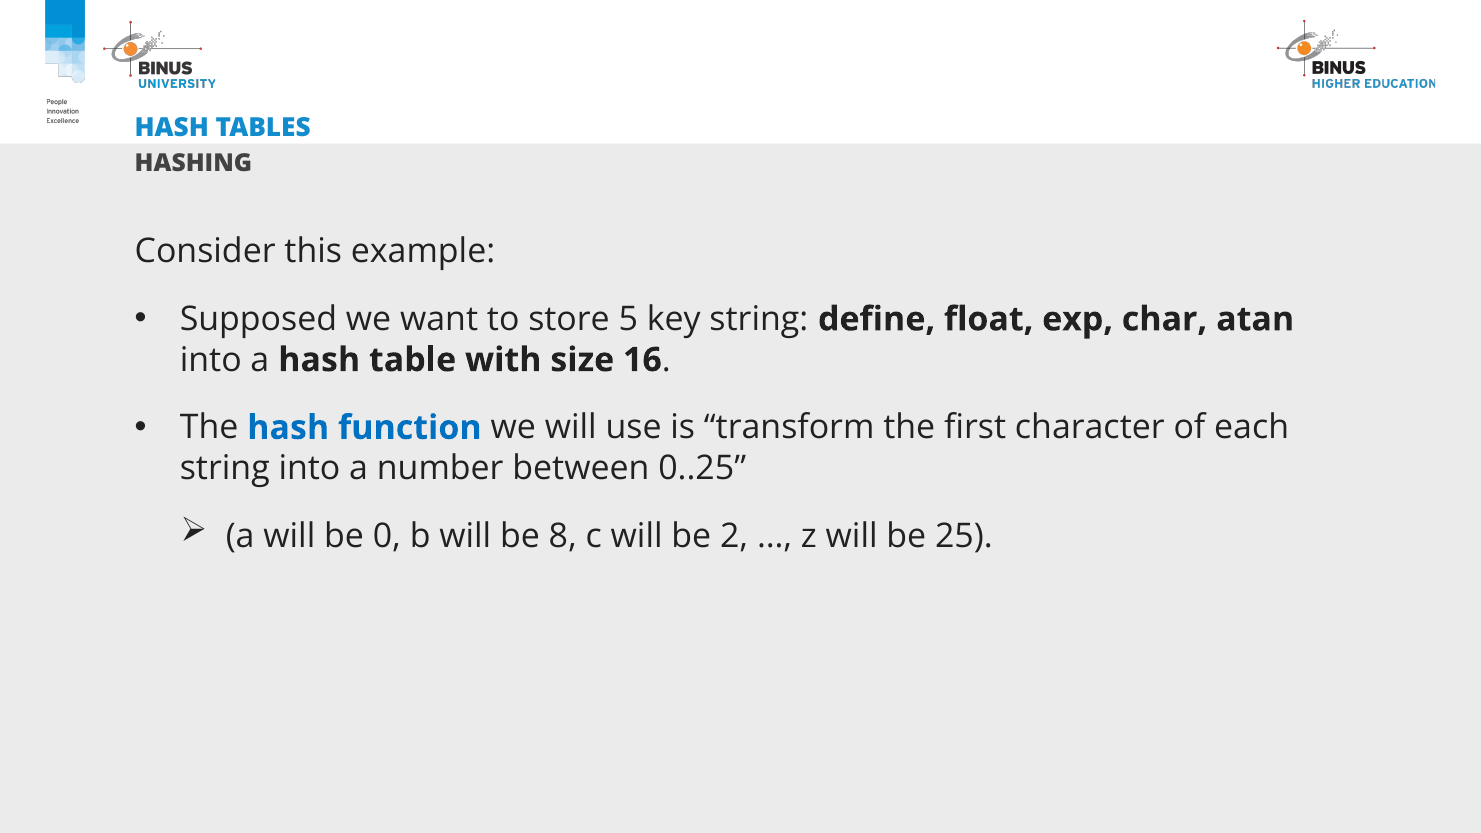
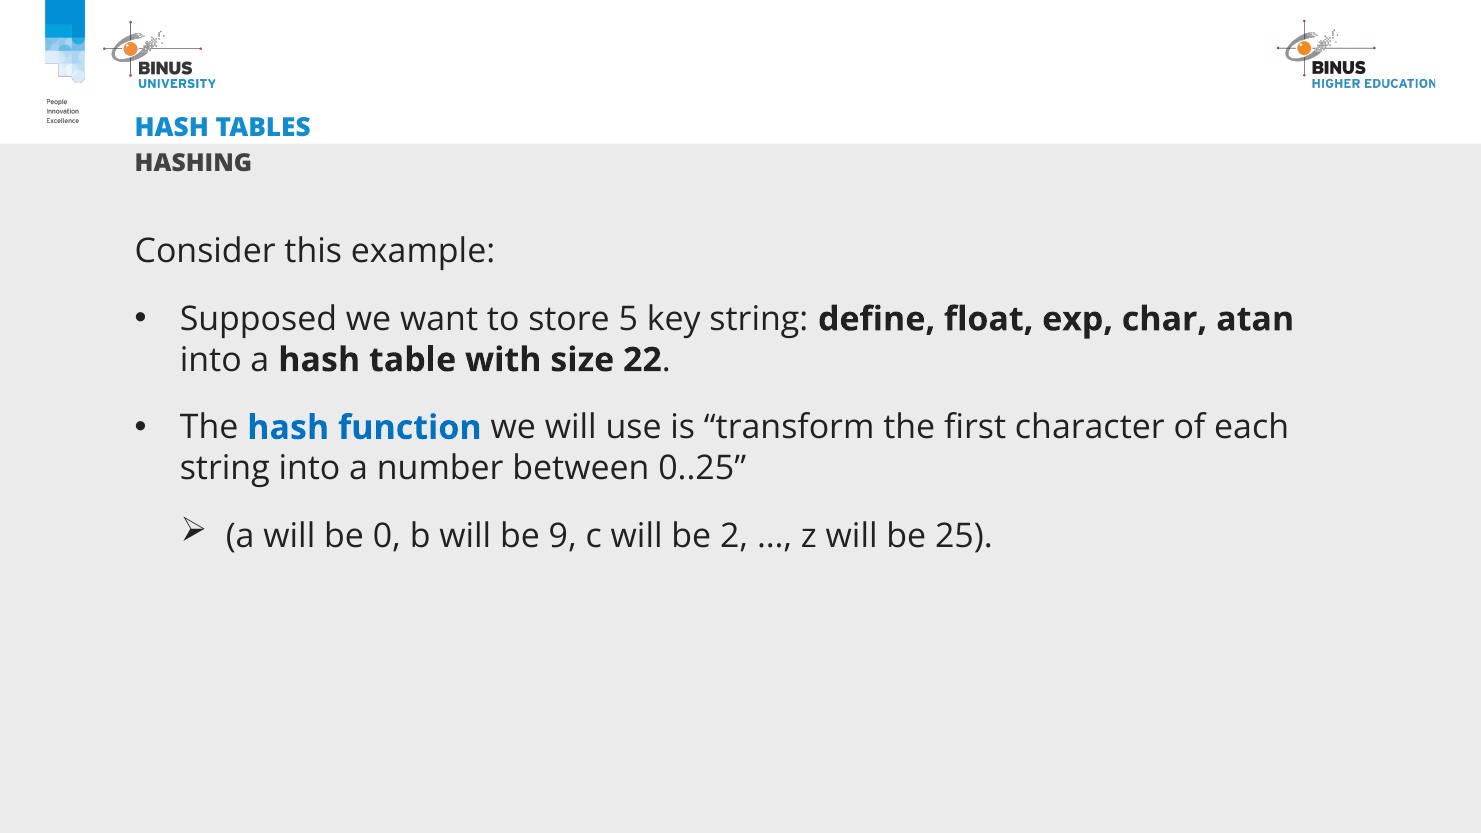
16: 16 -> 22 (642, 360)
8: 8 -> 9 (563, 536)
